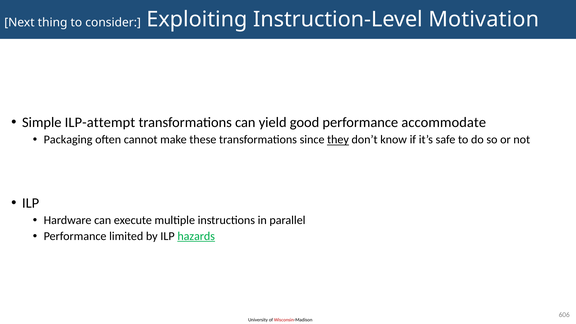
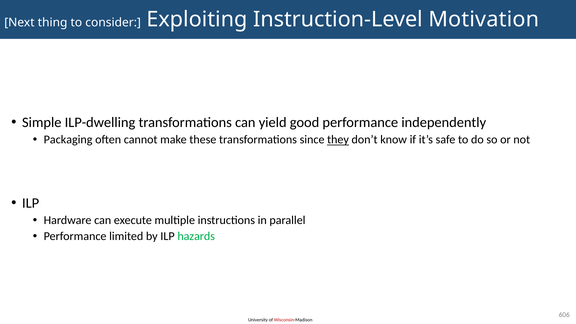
ILP-attempt: ILP-attempt -> ILP-dwelling (100, 122)
accommodate: accommodate -> independently (444, 122)
hazards underline: present -> none (196, 236)
